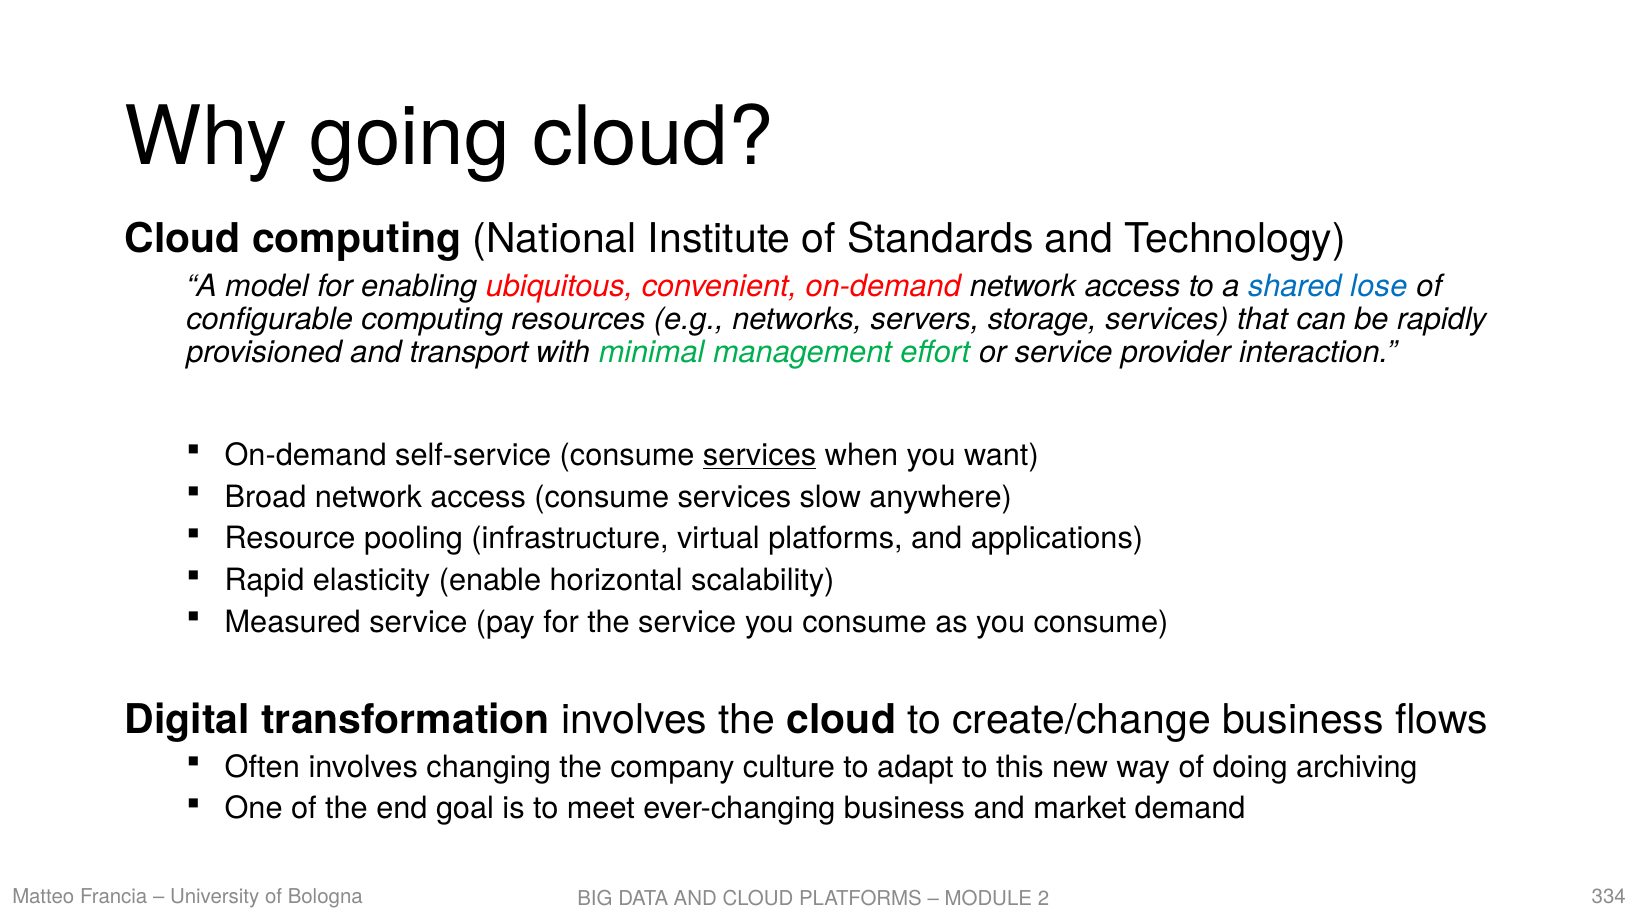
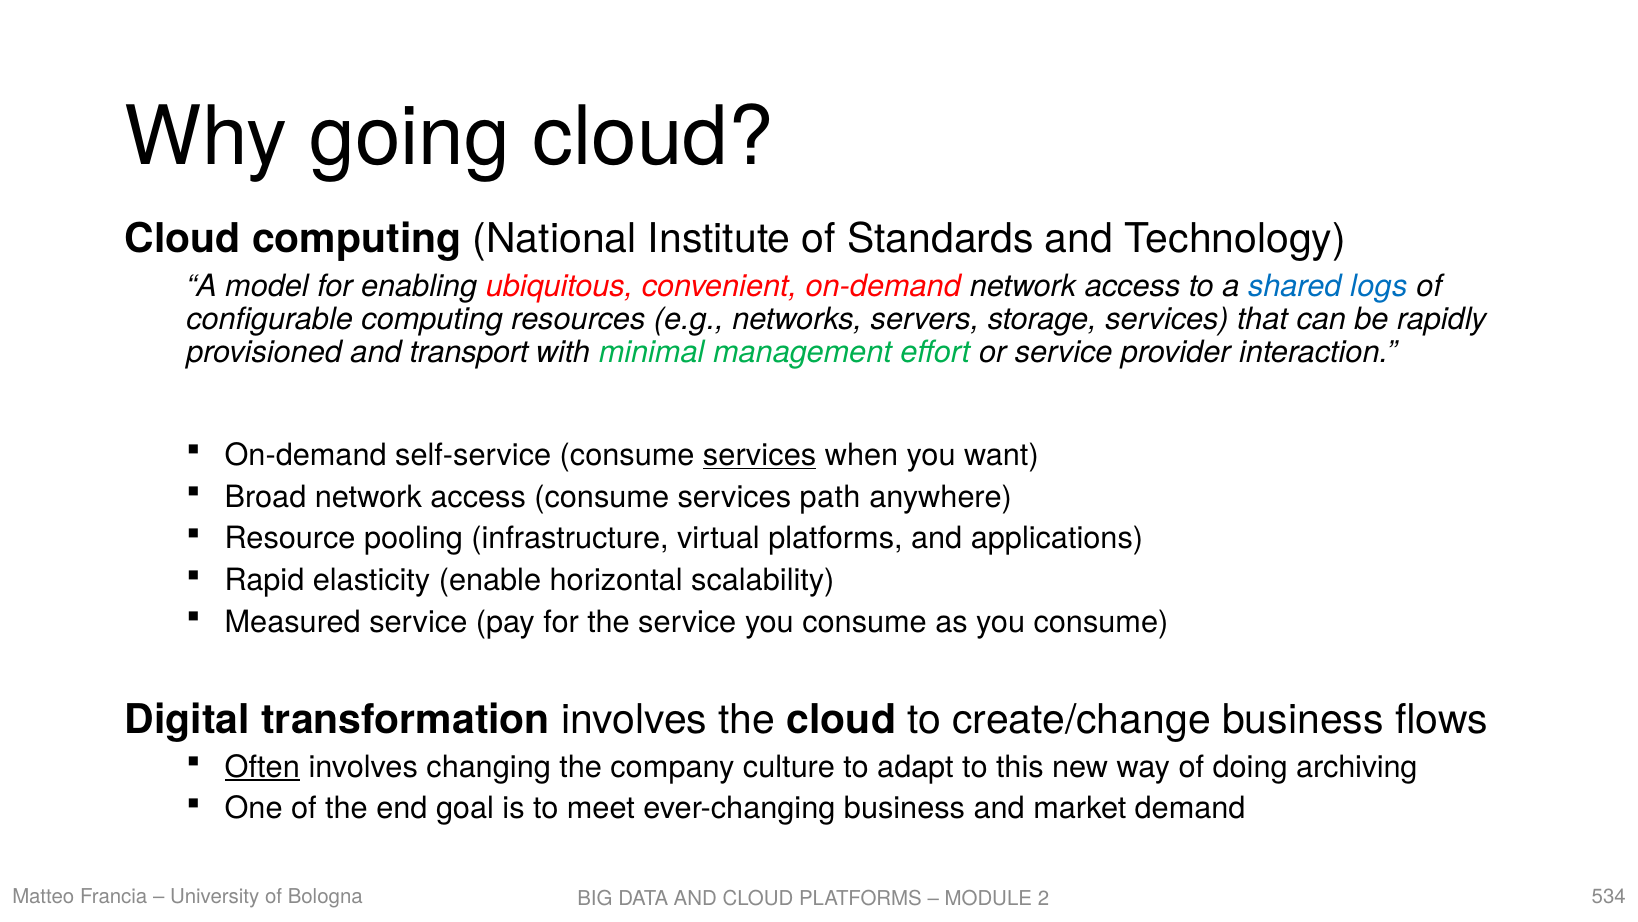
lose: lose -> logs (1379, 286)
slow: slow -> path (830, 497)
Often underline: none -> present (262, 766)
334: 334 -> 534 (1609, 896)
